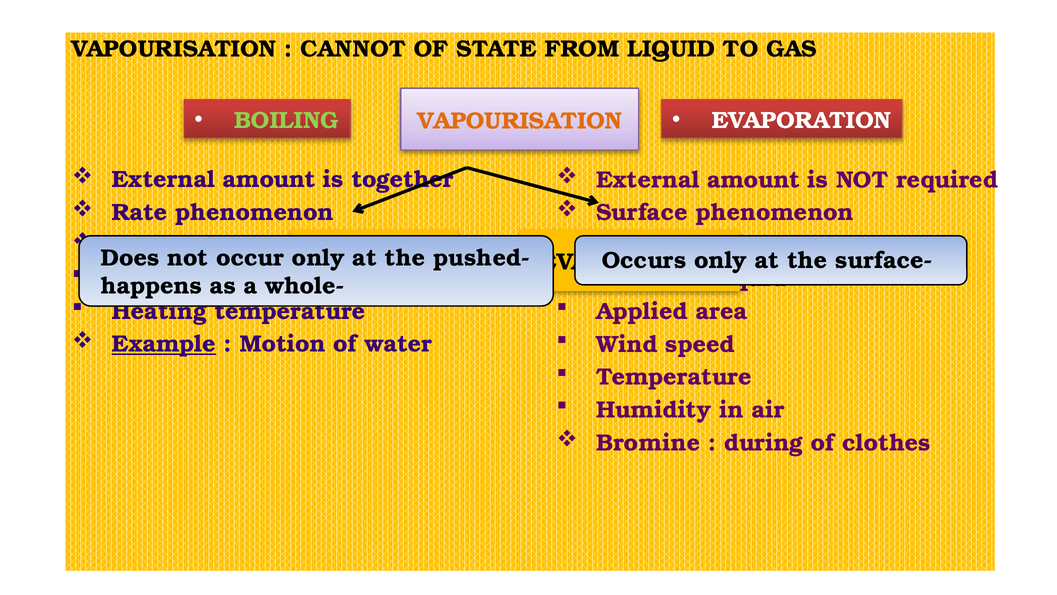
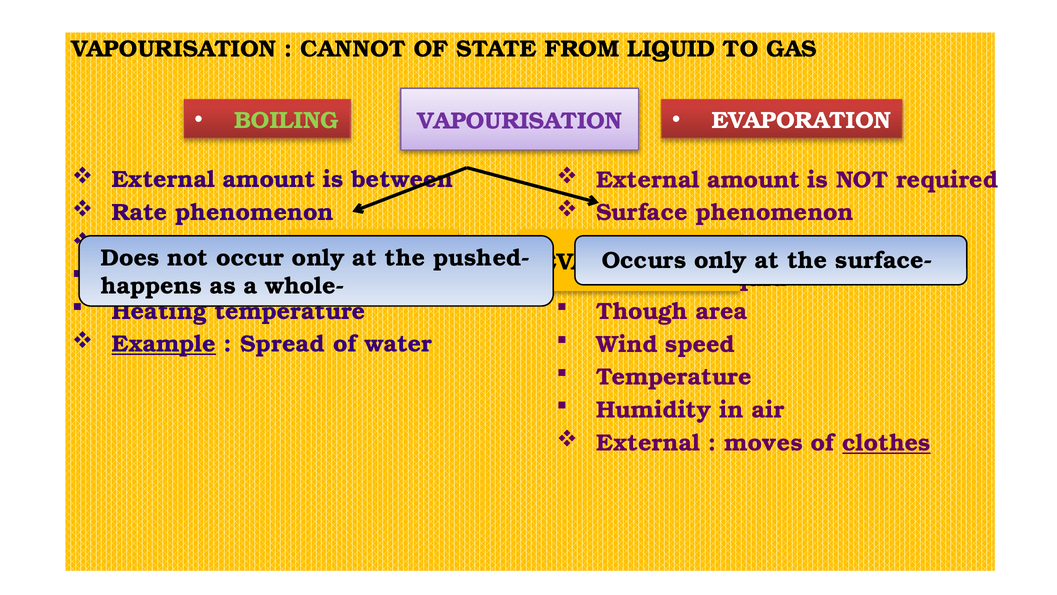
VAPOURISATION colour: orange -> purple (520, 121)
together: together -> between (402, 180)
Applied: Applied -> Though (642, 311)
Motion: Motion -> Spread (282, 344)
Bromine: Bromine -> External (648, 443)
during: during -> moves (763, 443)
clothes underline: none -> present (886, 443)
